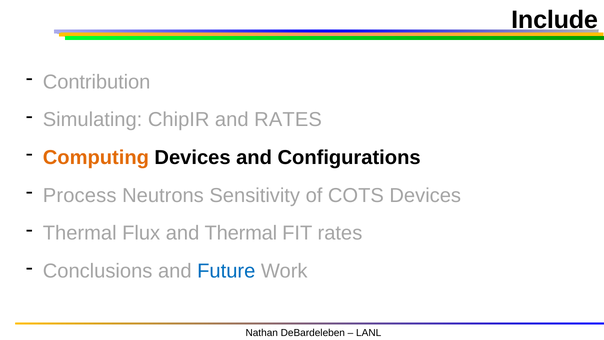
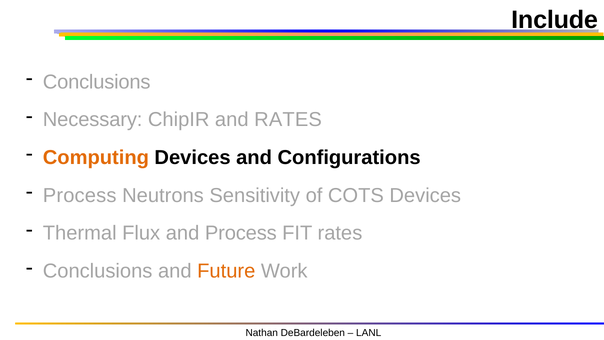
Contribution: Contribution -> Conclusions (97, 82)
Simulating: Simulating -> Necessary (93, 120)
and Thermal: Thermal -> Process (241, 233)
Future colour: blue -> orange (226, 271)
